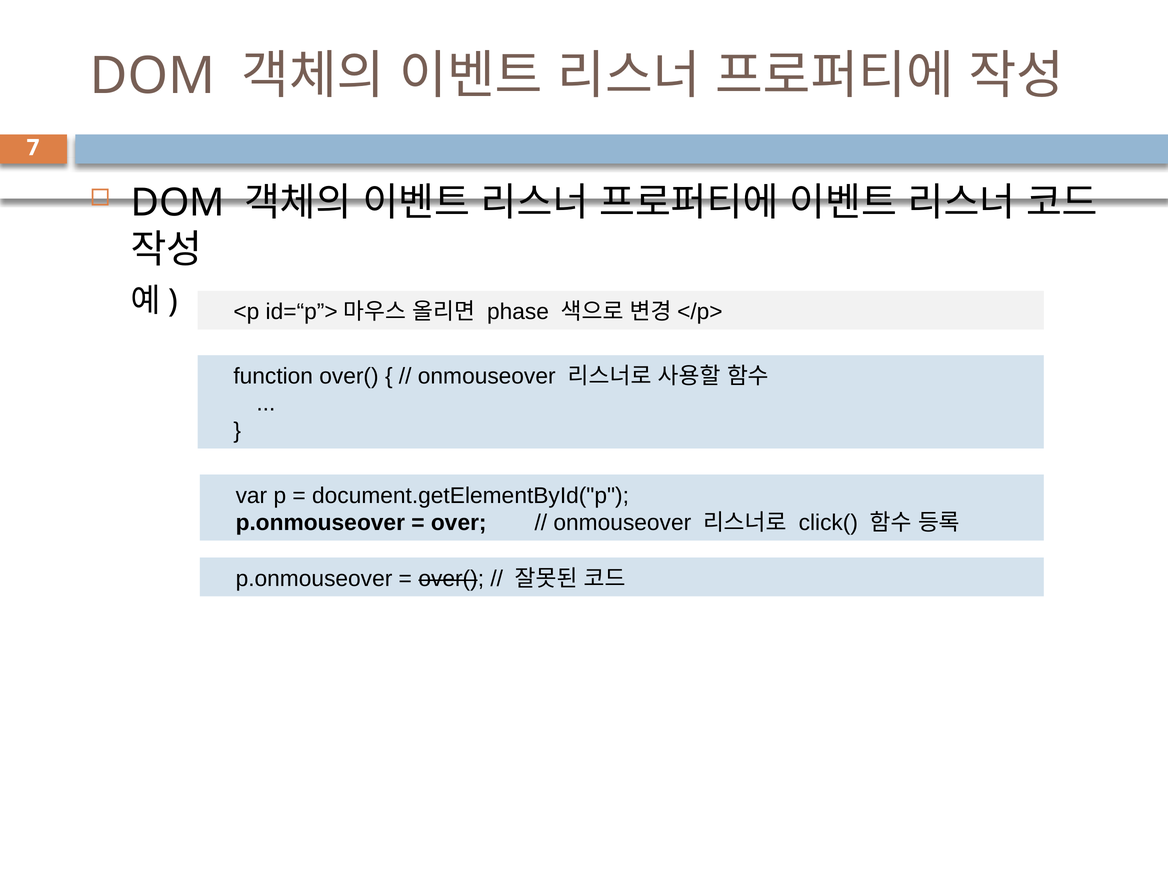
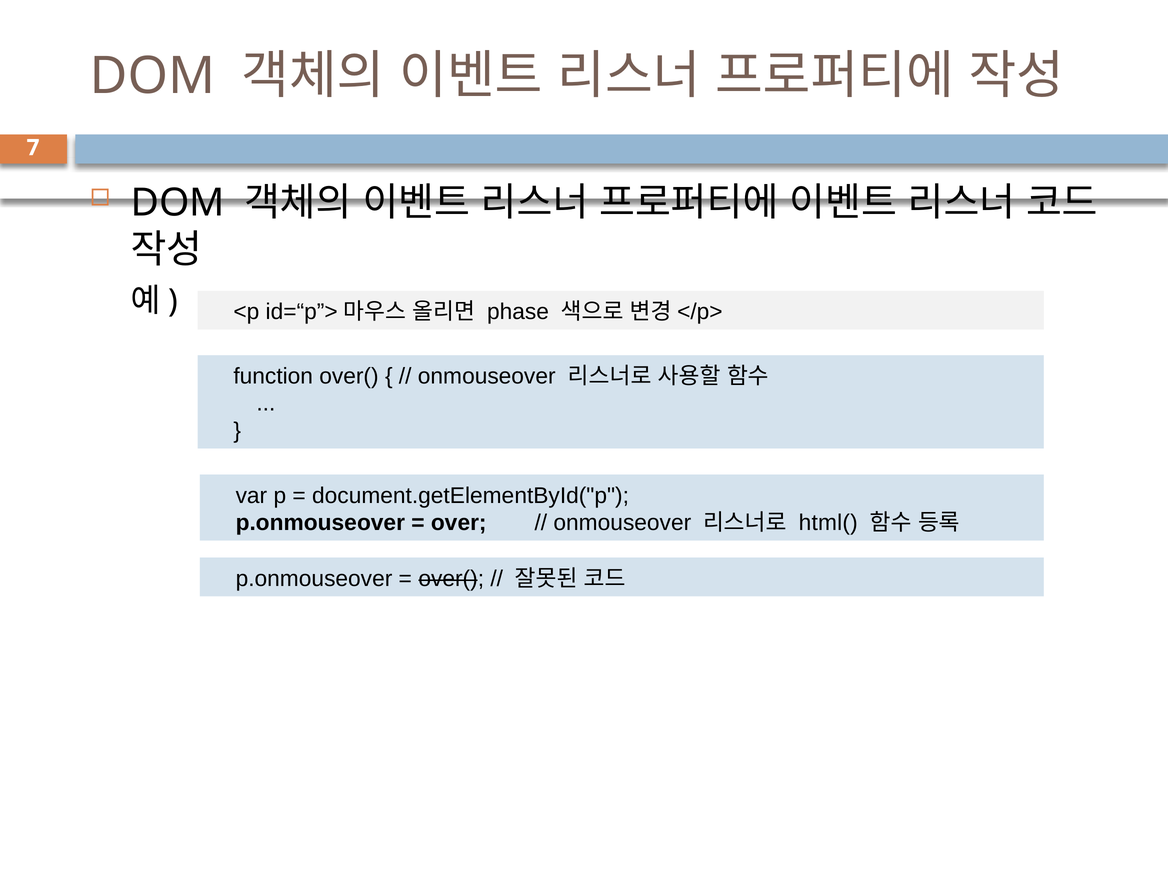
click(: click( -> html( (828, 523)
